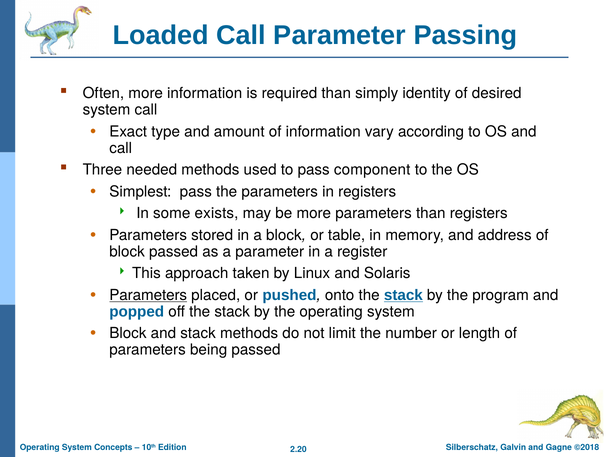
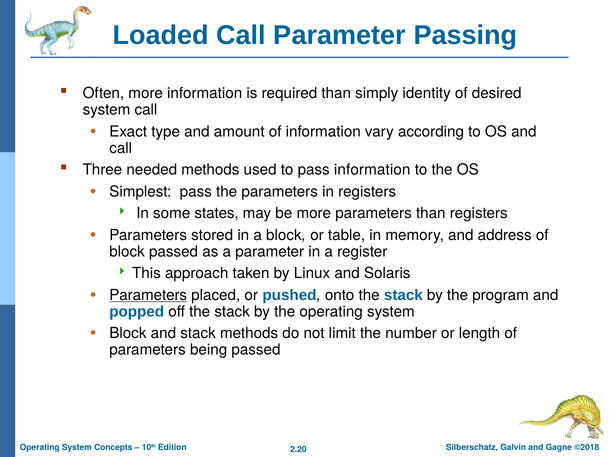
pass component: component -> information (372, 170)
exists: exists -> states (217, 213)
stack underline: present -> none (403, 295)
